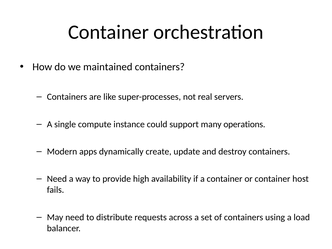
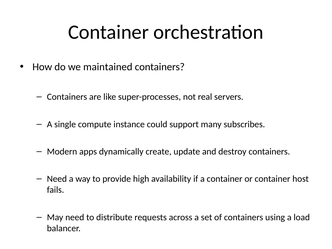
operations: operations -> subscribes (244, 124)
